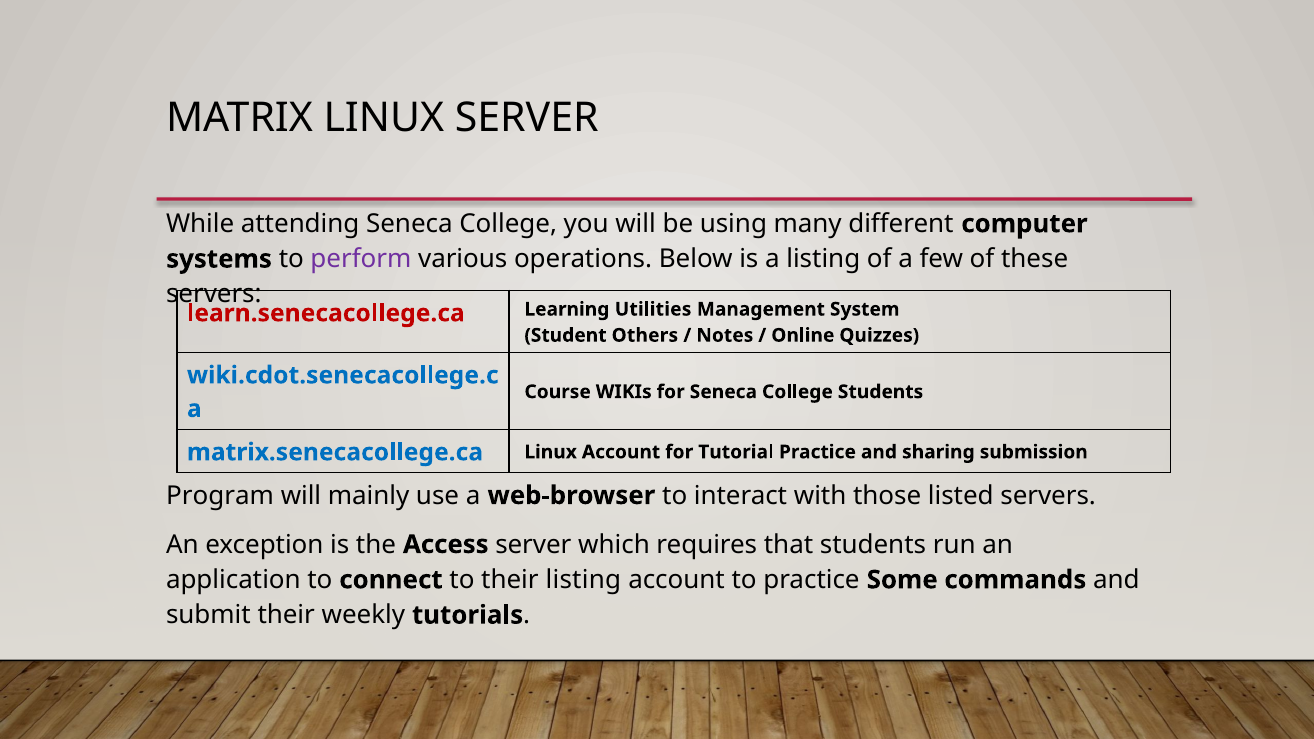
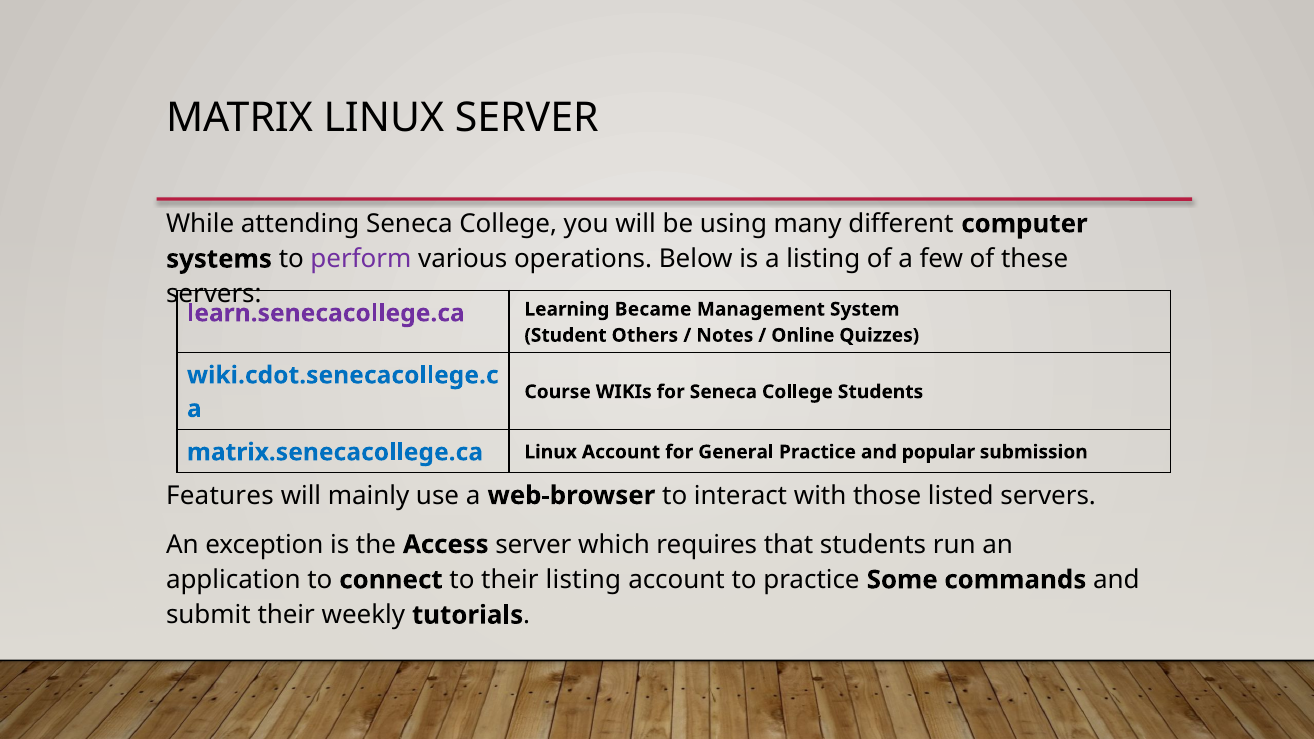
learn.senecacollege.ca colour: red -> purple (326, 313)
Utilities: Utilities -> Became (653, 309)
Tutorial: Tutorial -> General (736, 452)
sharing: sharing -> popular (938, 452)
Program: Program -> Features (220, 496)
